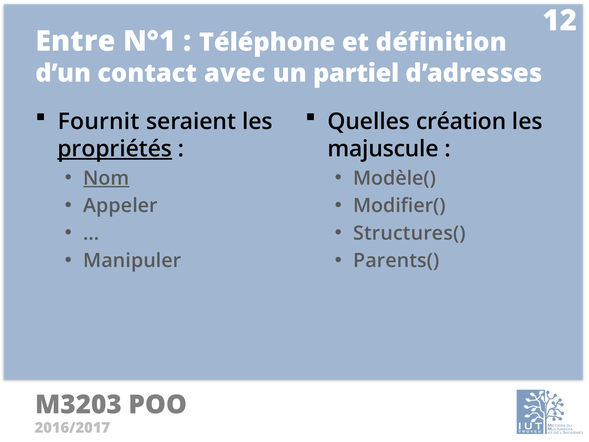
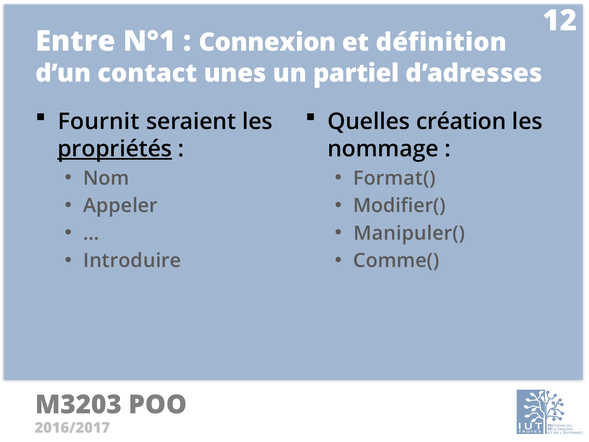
Téléphone: Téléphone -> Connexion (267, 42)
avec: avec -> unes (235, 73)
majuscule: majuscule -> nommage (383, 149)
Nom underline: present -> none (106, 178)
Modèle(: Modèle( -> Format( (394, 178)
Structures(: Structures( -> Manipuler( (409, 233)
Manipuler: Manipuler -> Introduire (132, 261)
Parents(: Parents( -> Comme( (396, 261)
